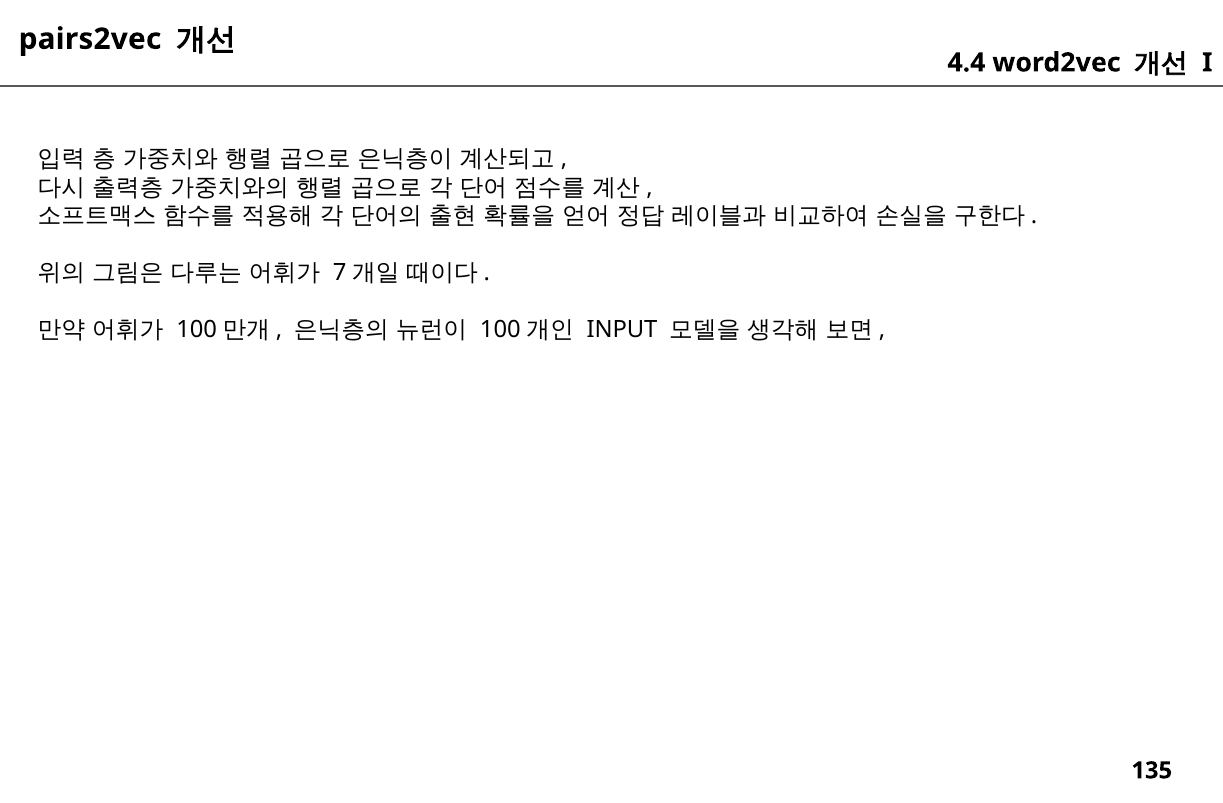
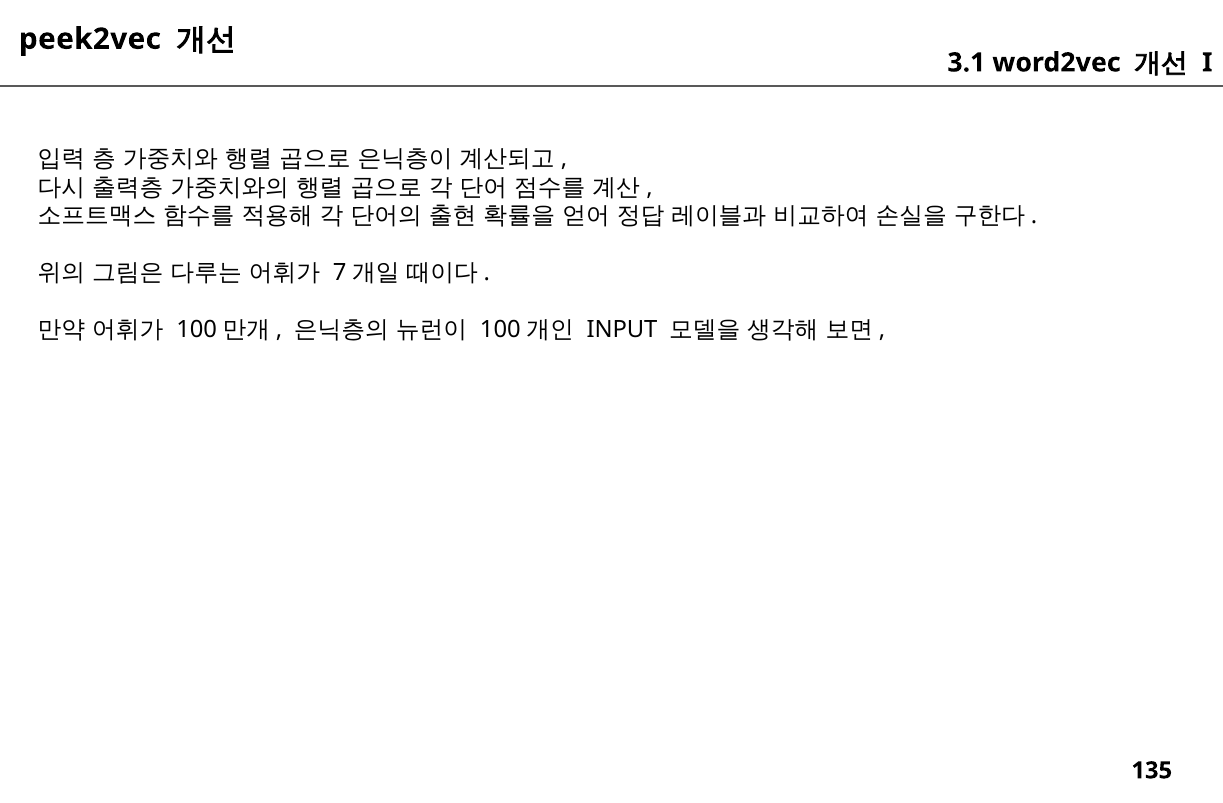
pairs2vec: pairs2vec -> peek2vec (90, 39)
4.4: 4.4 -> 3.1 (966, 63)
